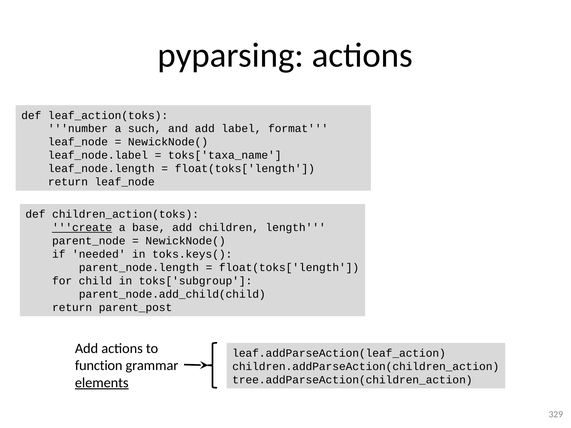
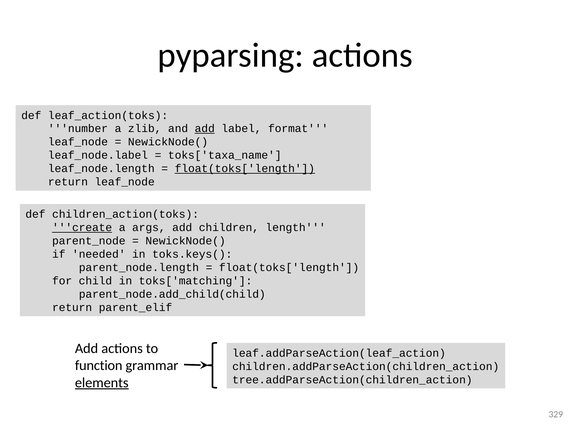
such: such -> zlib (145, 129)
add underline: none -> present (205, 129)
float(toks['length underline: none -> present (245, 169)
base: base -> args (149, 228)
toks['subgroup: toks['subgroup -> toks['matching (196, 281)
parent_post: parent_post -> parent_elif (135, 308)
